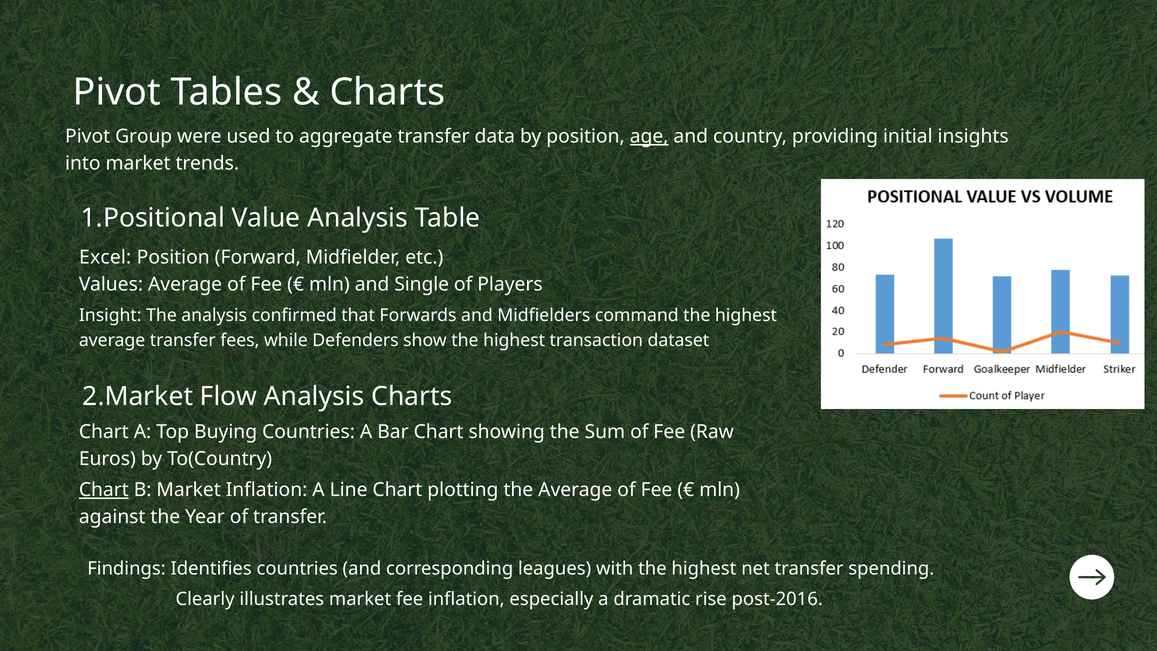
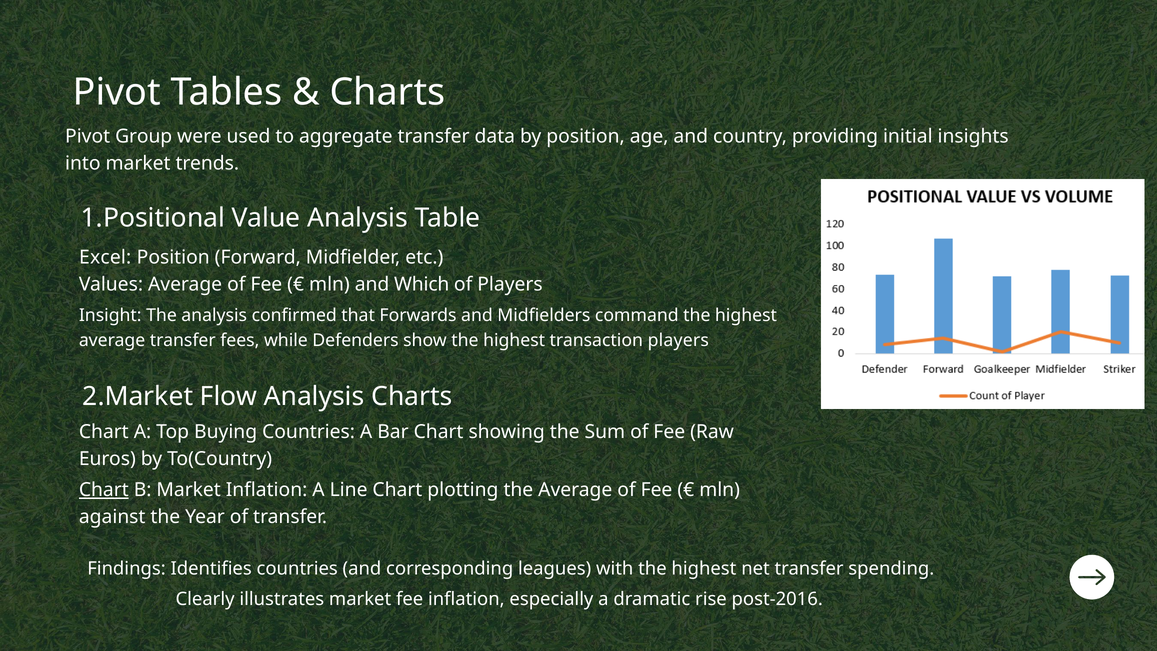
age underline: present -> none (649, 136)
Single: Single -> Which (422, 284)
transaction dataset: dataset -> players (678, 340)
